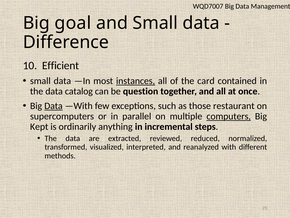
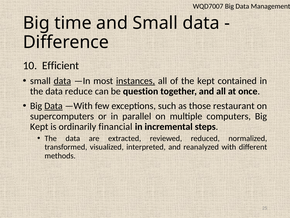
goal: goal -> time (73, 23)
data underline: none -> present (62, 81)
the card: card -> kept (206, 81)
catalog: catalog -> reduce (79, 91)
computers underline: present -> none (229, 116)
anything: anything -> financial (115, 126)
